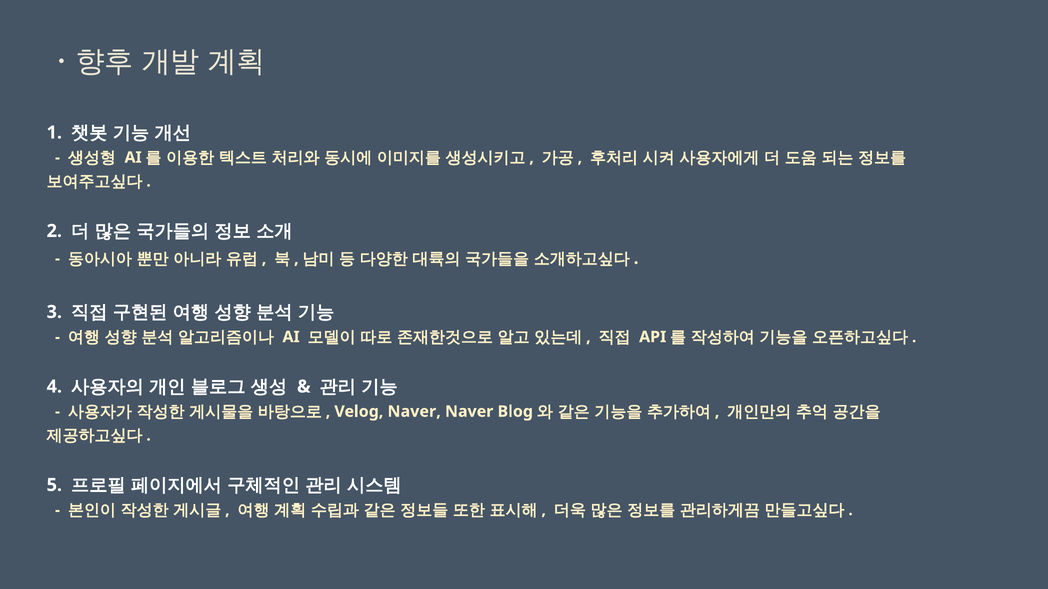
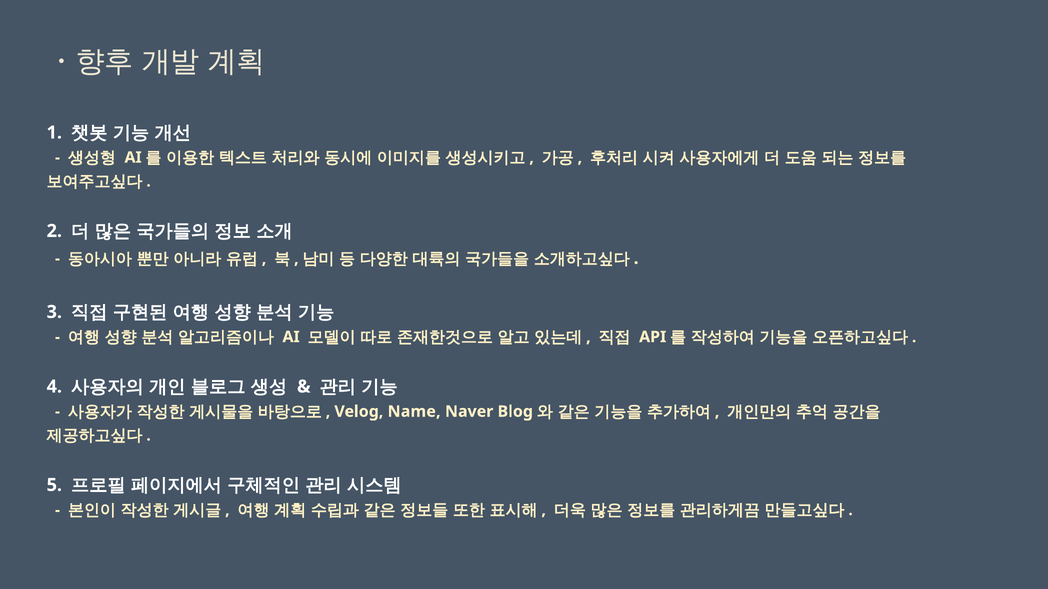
Velog Naver: Naver -> Name (414, 412)
